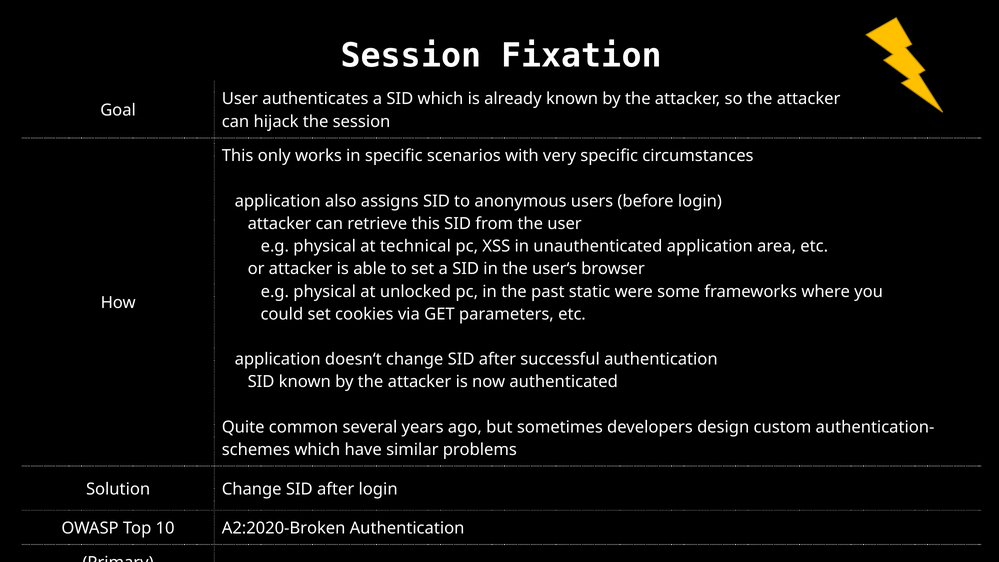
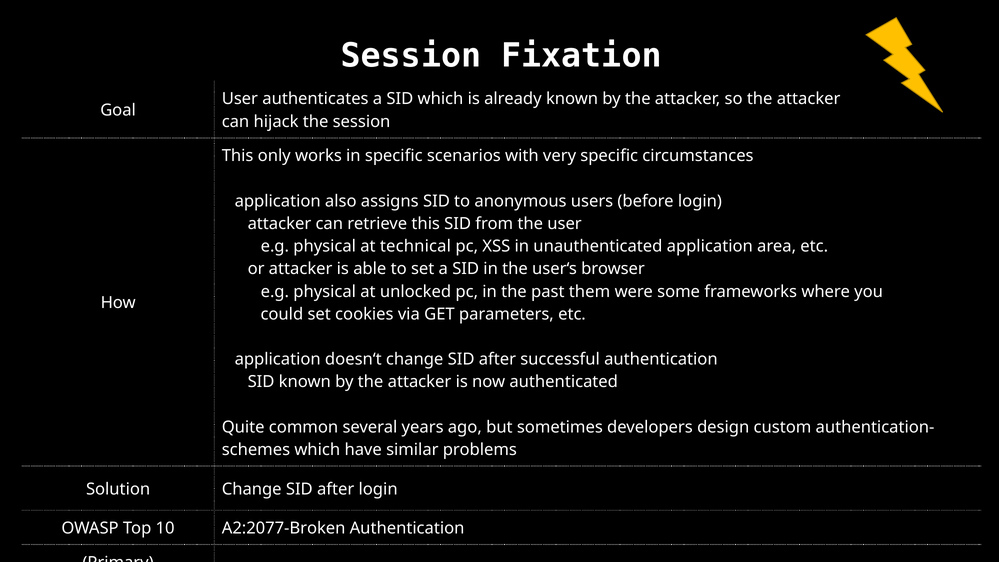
static: static -> them (589, 292)
A2:2020-Broken: A2:2020-Broken -> A2:2077-Broken (284, 528)
